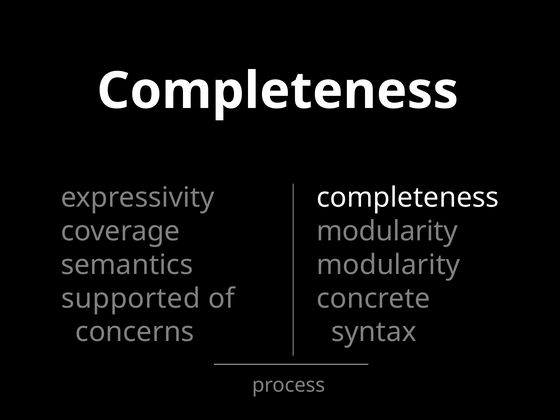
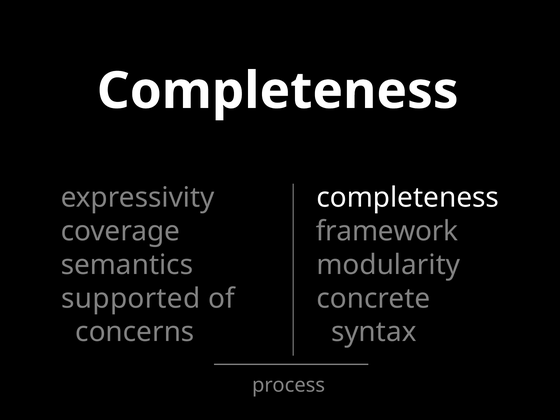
modularity: modularity -> framework (387, 231)
